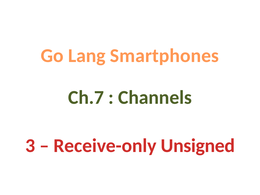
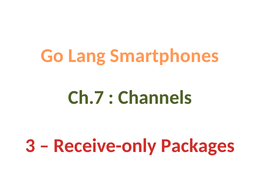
Unsigned: Unsigned -> Packages (198, 146)
